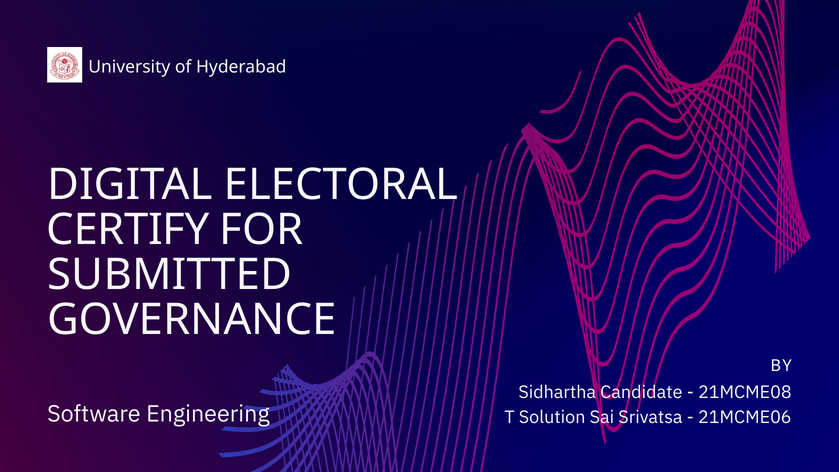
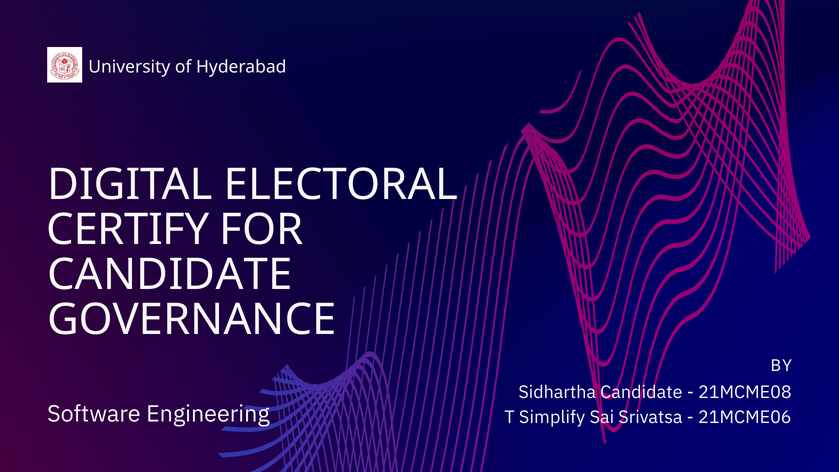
SUBMITTED: SUBMITTED -> CANDIDATE (170, 275)
Solution: Solution -> Simplify (552, 417)
